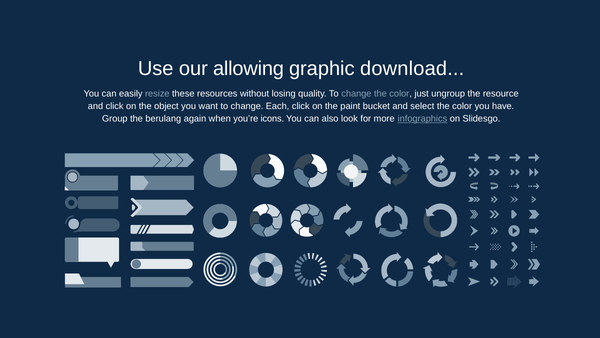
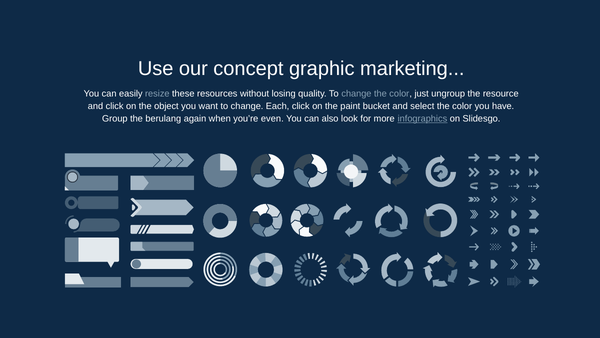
allowing: allowing -> concept (248, 69)
download: download -> marketing (412, 69)
icons: icons -> even (272, 119)
